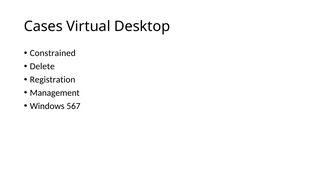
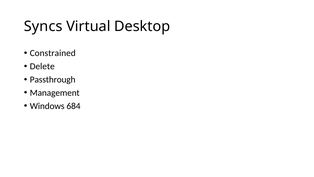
Cases: Cases -> Syncs (43, 26)
Registration: Registration -> Passthrough (53, 79)
567: 567 -> 684 (73, 106)
